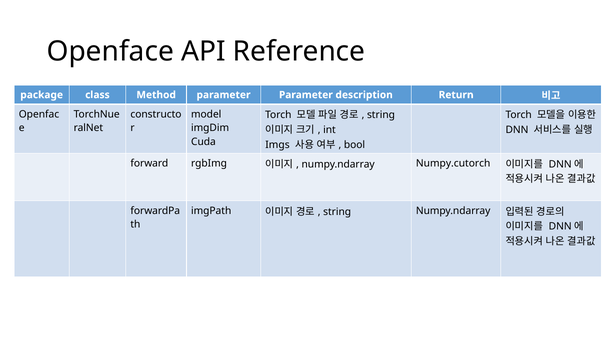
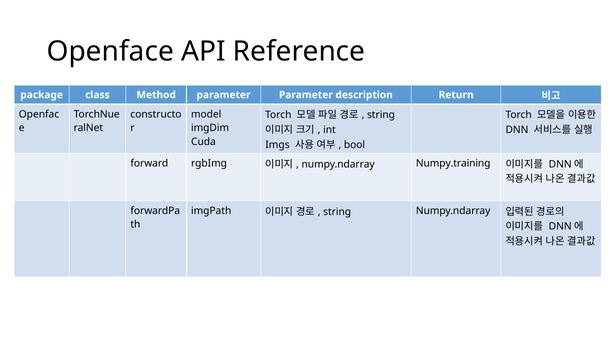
Numpy.cutorch: Numpy.cutorch -> Numpy.training (453, 163)
